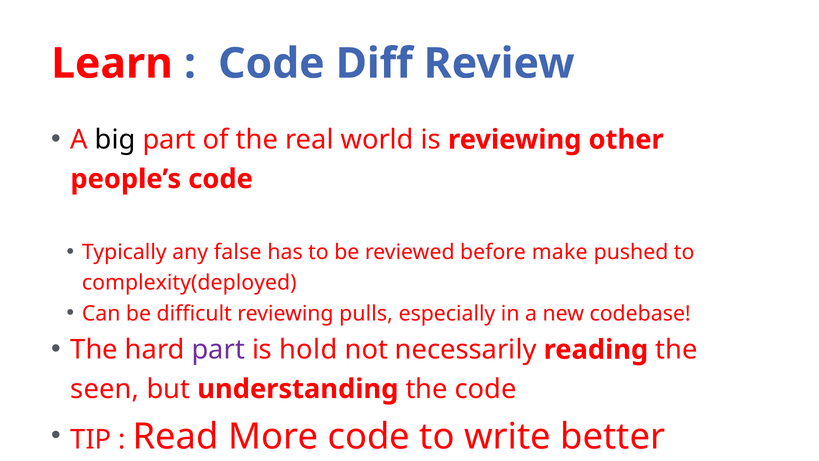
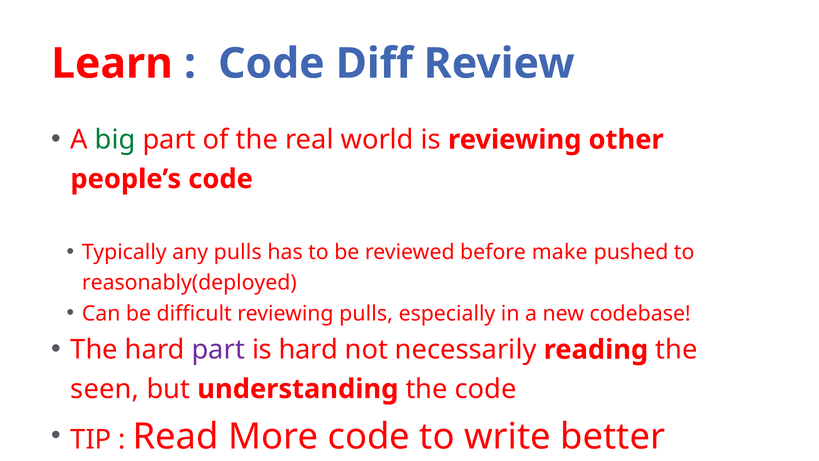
big colour: black -> green (115, 140)
any false: false -> pulls (238, 252)
complexity(deployed: complexity(deployed -> reasonably(deployed (189, 283)
is hold: hold -> hard (309, 350)
